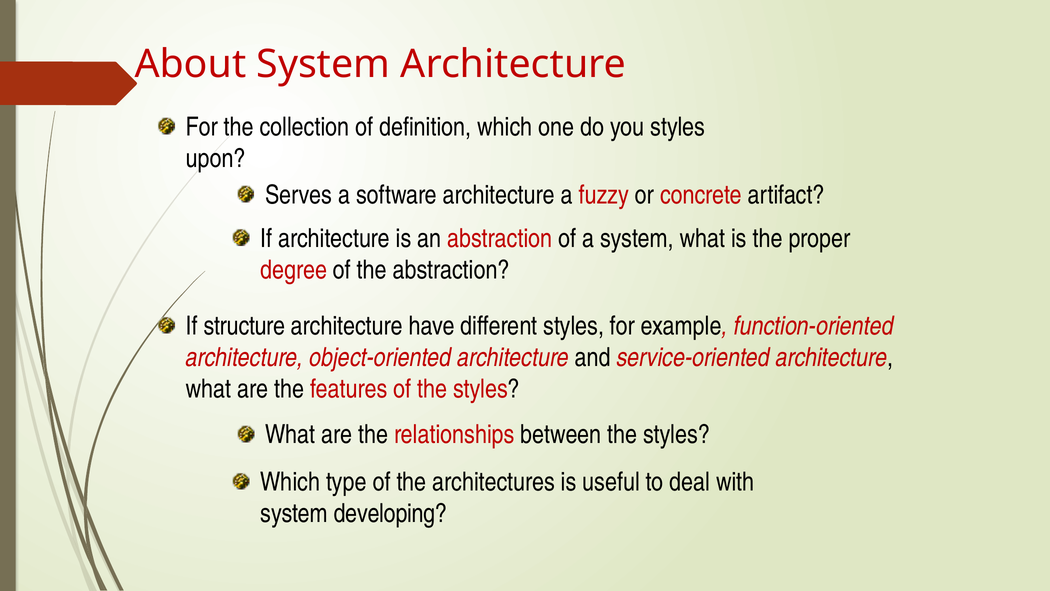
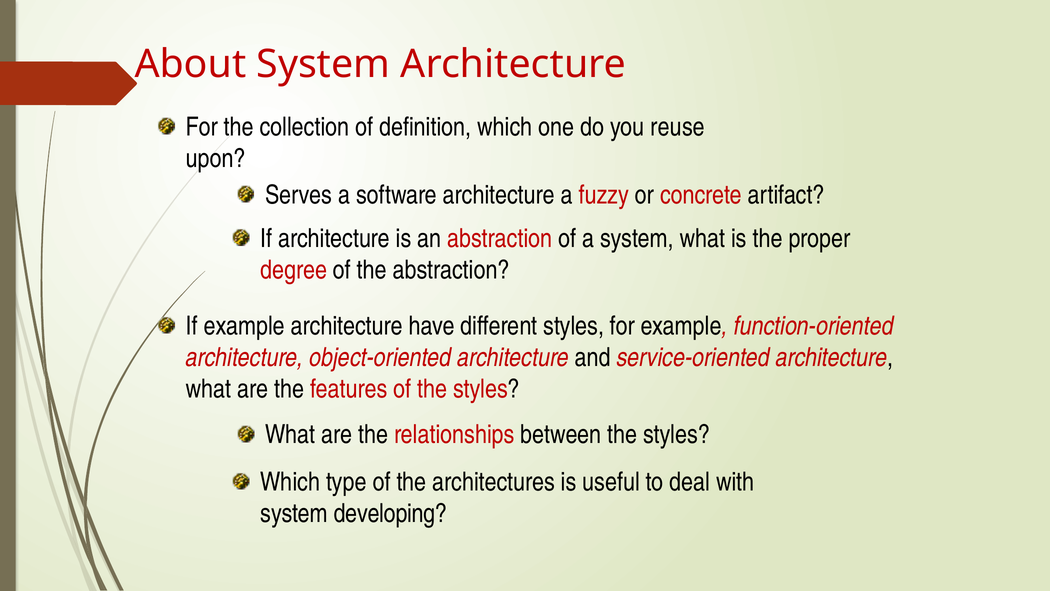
you styles: styles -> reuse (678, 127)
If structure: structure -> example (244, 326)
